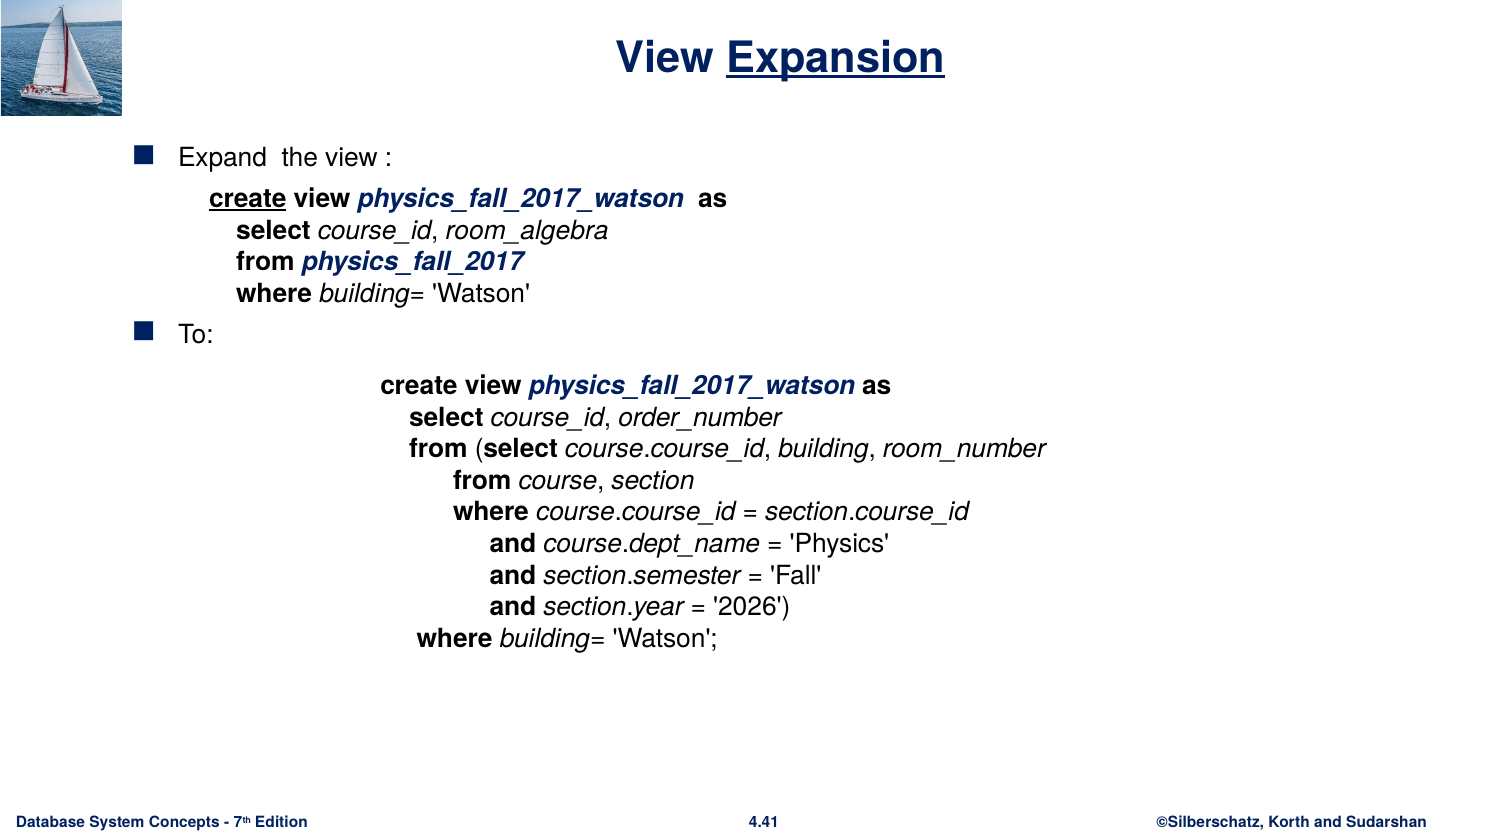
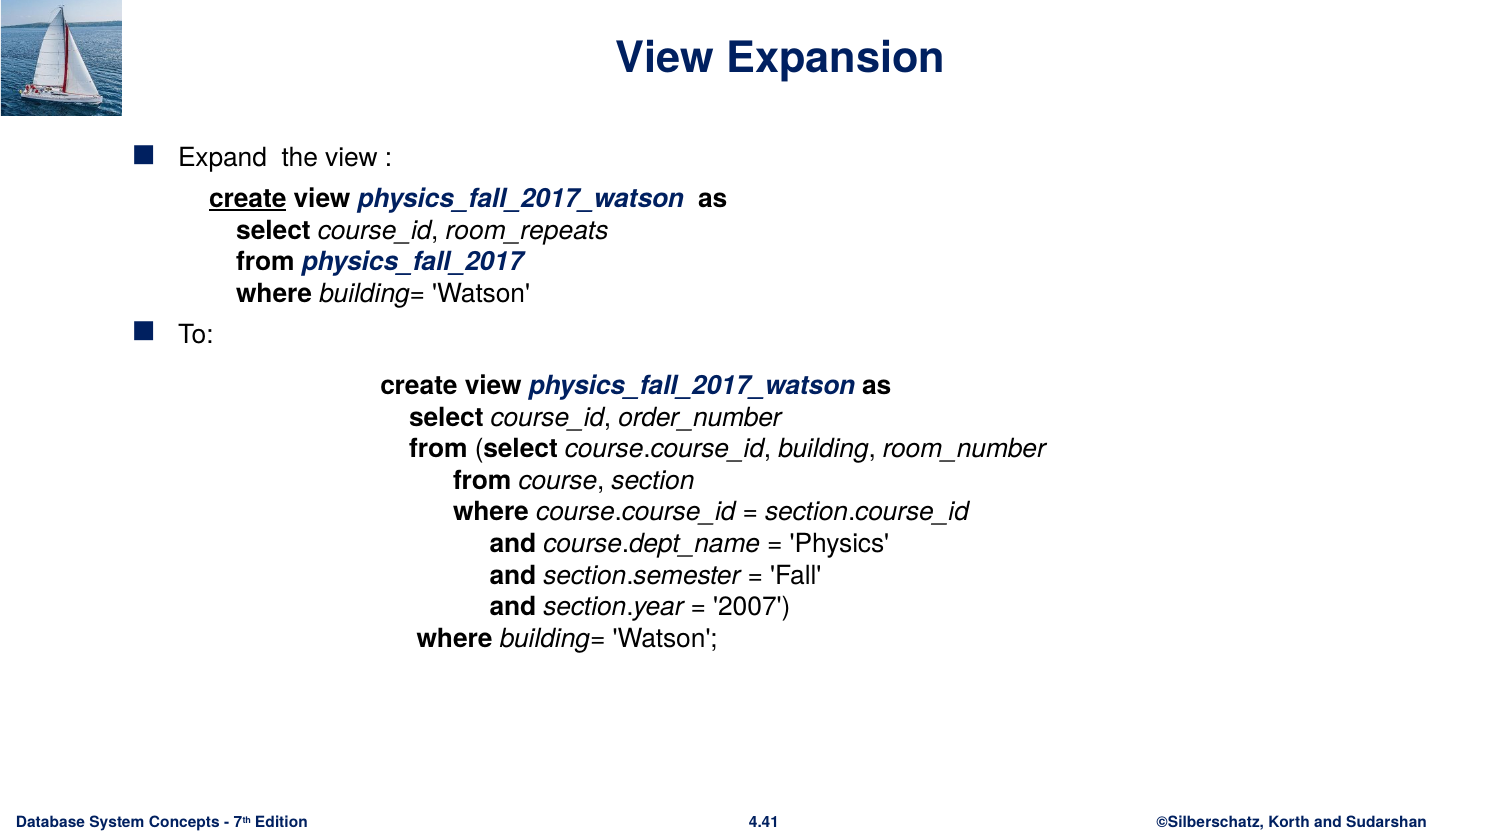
Expansion underline: present -> none (836, 58)
room_algebra: room_algebra -> room_repeats (527, 231)
2026: 2026 -> 2007 (752, 607)
